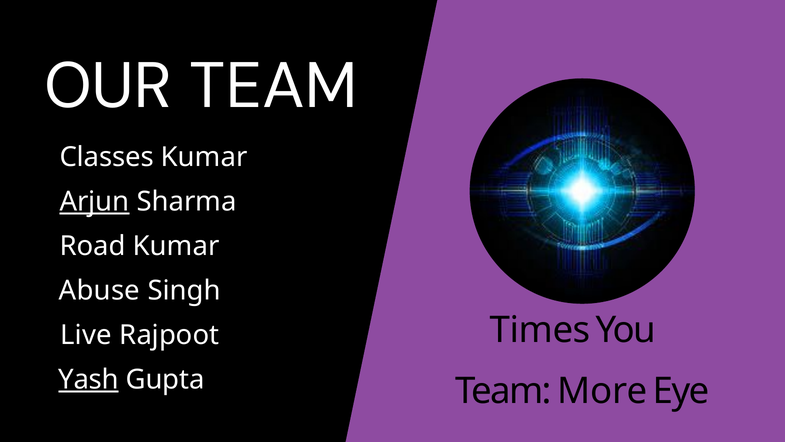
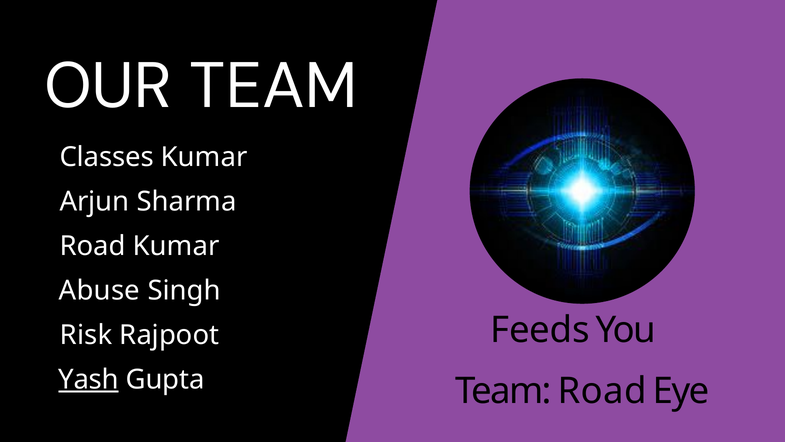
Arjun underline: present -> none (95, 201)
Live: Live -> Risk (86, 335)
Times: Times -> Feeds (540, 330)
Team More: More -> Road (602, 391)
